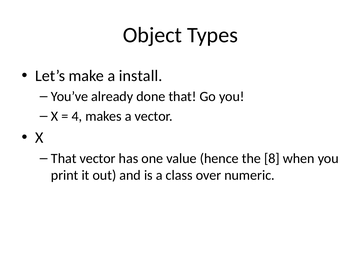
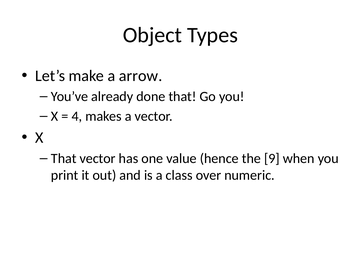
install: install -> arrow (141, 76)
8: 8 -> 9 (272, 158)
